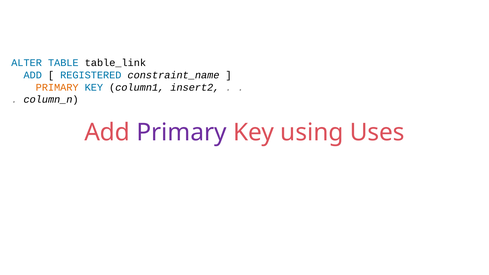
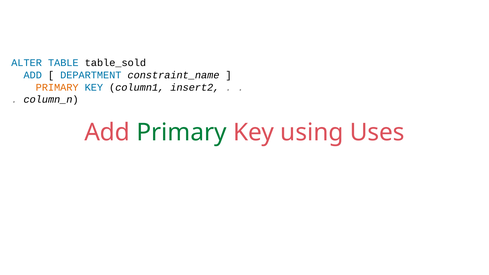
table_link: table_link -> table_sold (115, 63)
REGISTERED: REGISTERED -> DEPARTMENT (91, 75)
Primary colour: purple -> green (182, 133)
